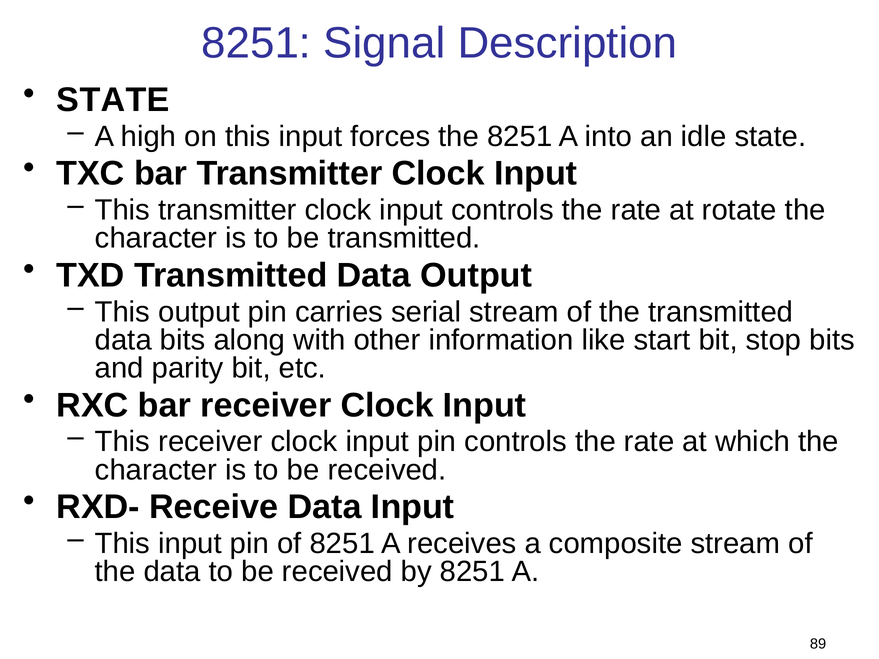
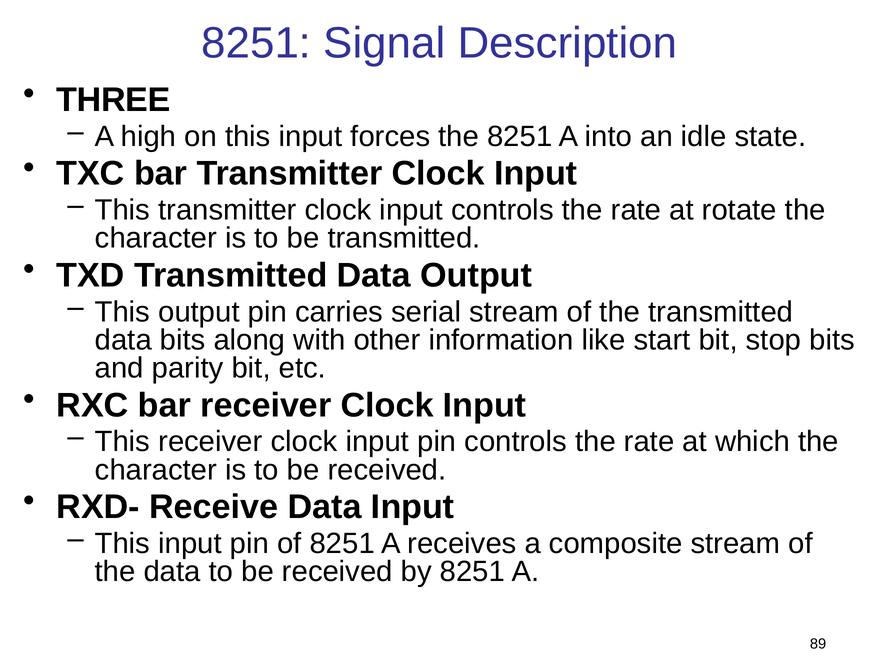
STATE: STATE -> THREE (113, 100)
